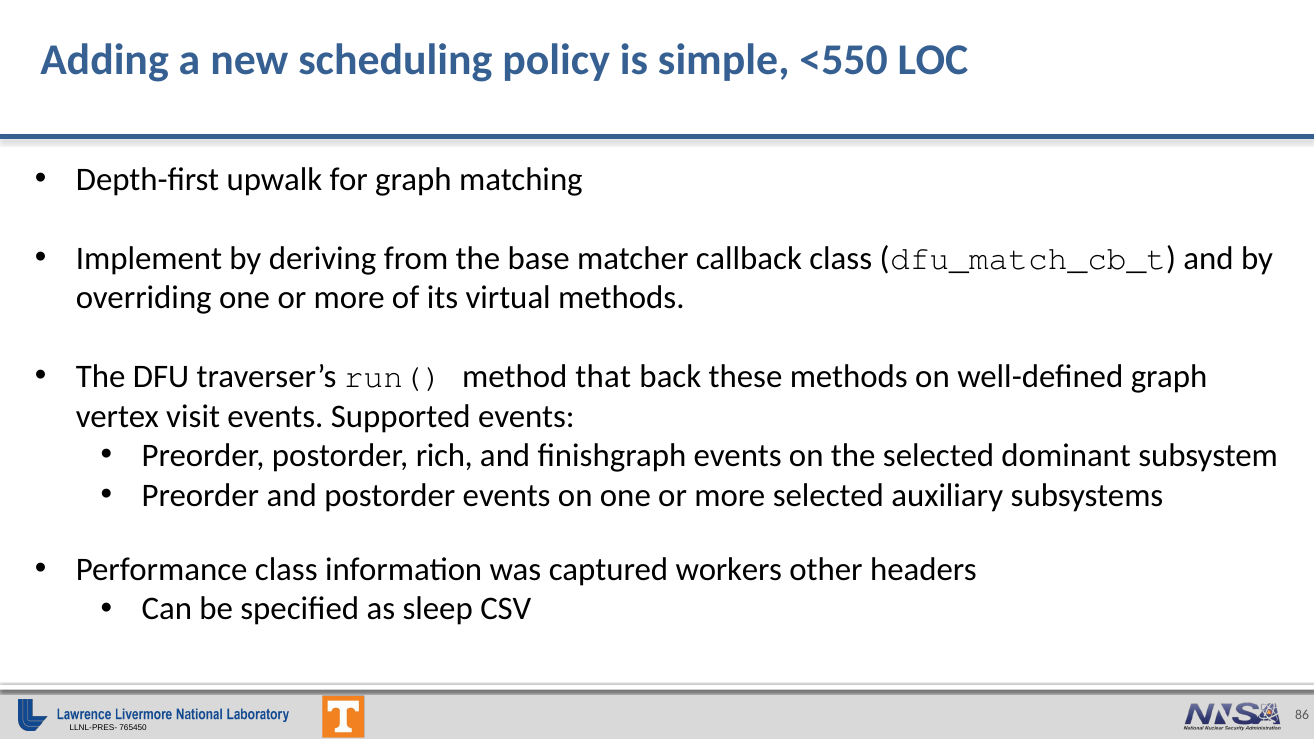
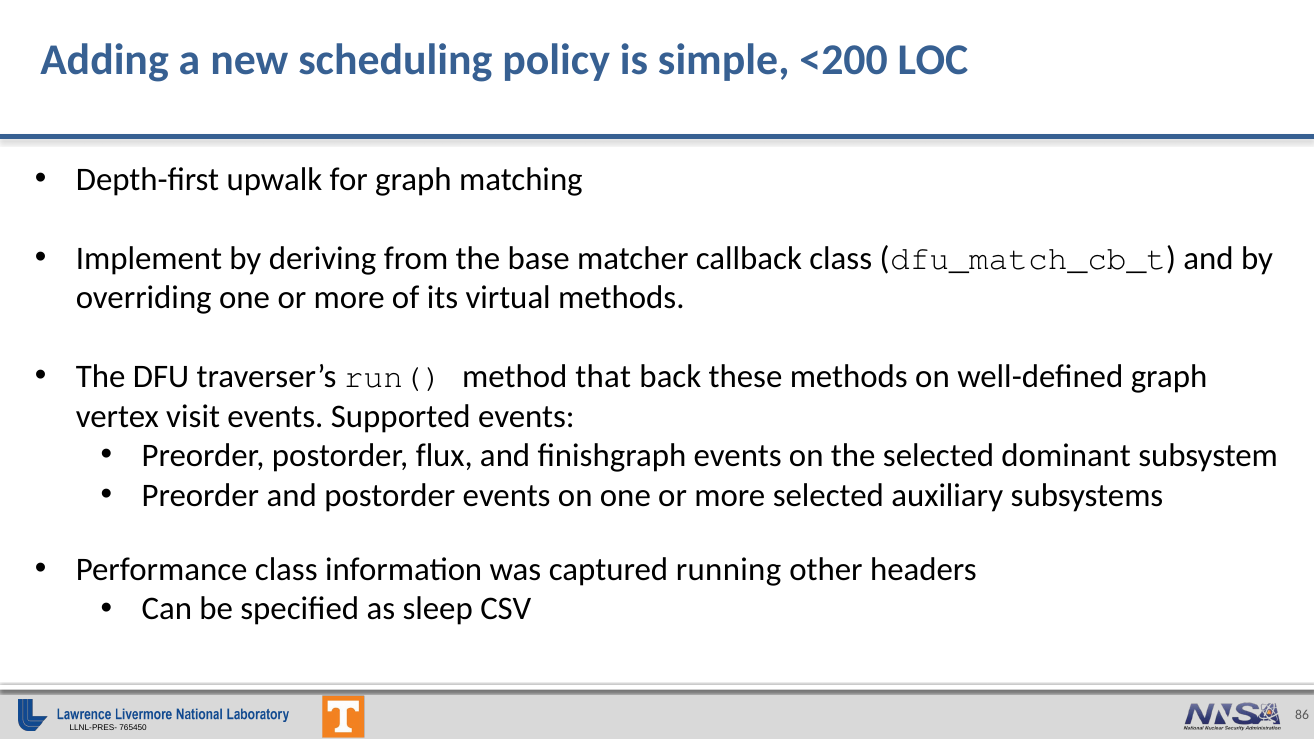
<550: <550 -> <200 (844, 60)
rich: rich -> flux (444, 456)
workers: workers -> running (729, 570)
